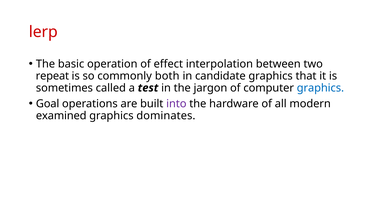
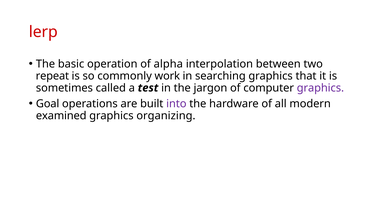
effect: effect -> alpha (168, 64)
both: both -> work (167, 76)
candidate: candidate -> searching (220, 76)
graphics colour: blue -> purple (320, 88)
dominates: dominates -> organizing (166, 115)
